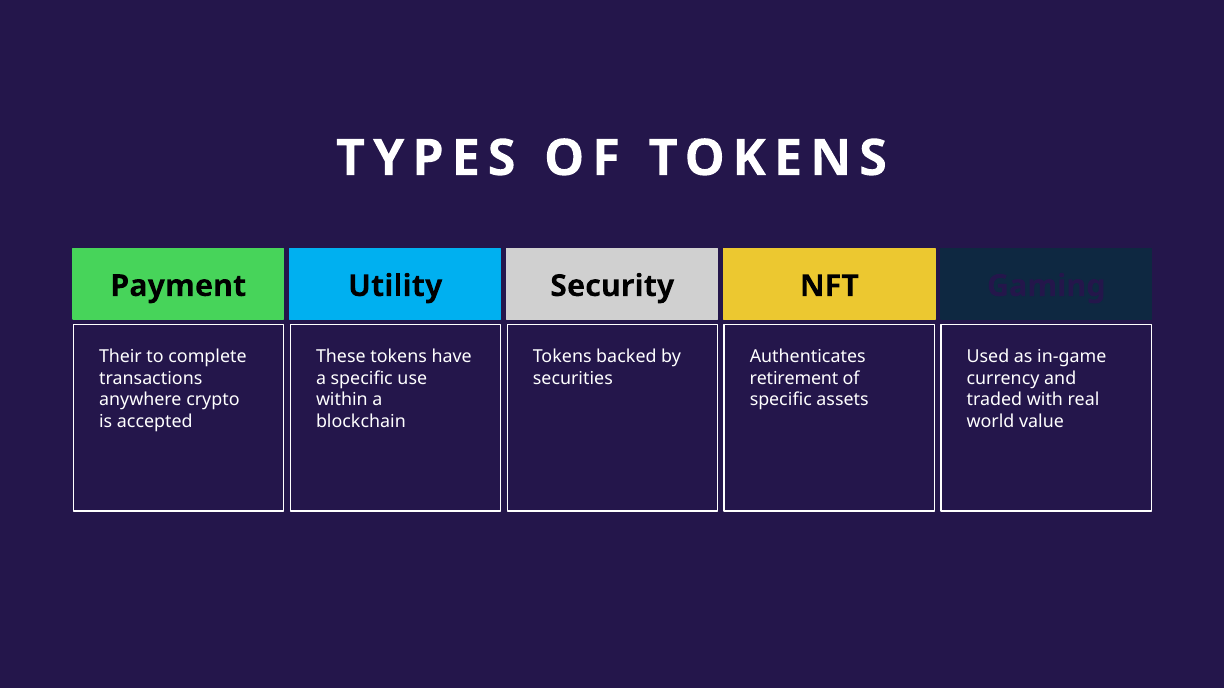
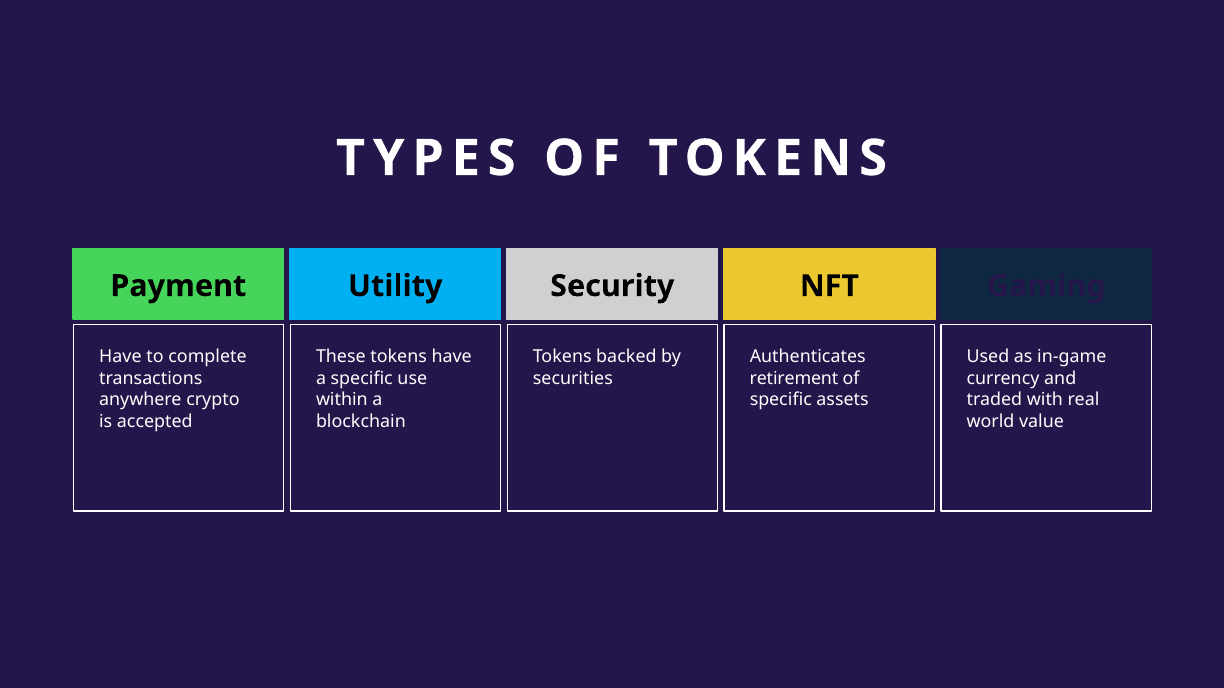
Their: Their -> Have (120, 357)
